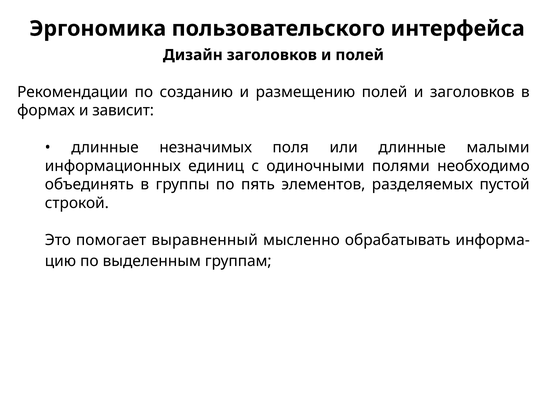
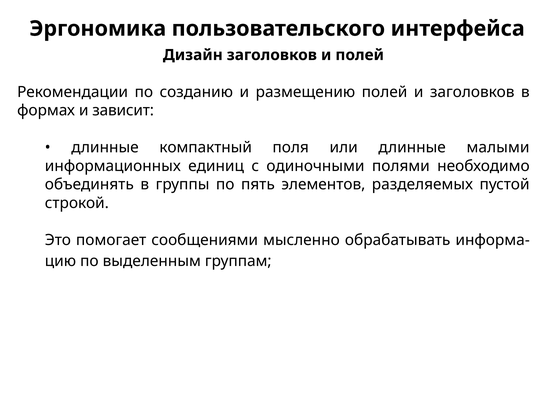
незначимых: незначимых -> компактный (206, 147)
выравненный: выравненный -> сообщениями (205, 240)
